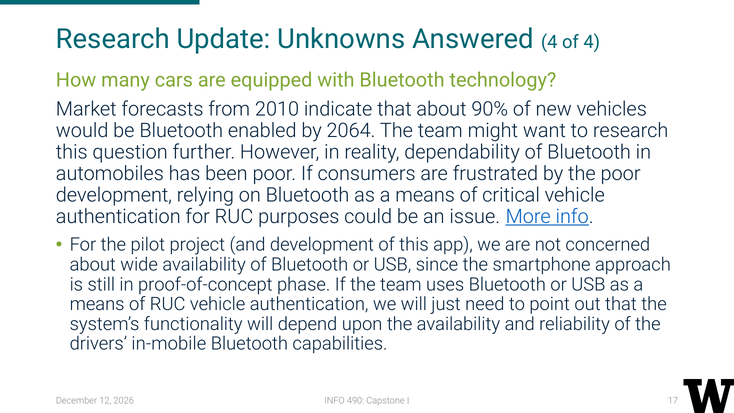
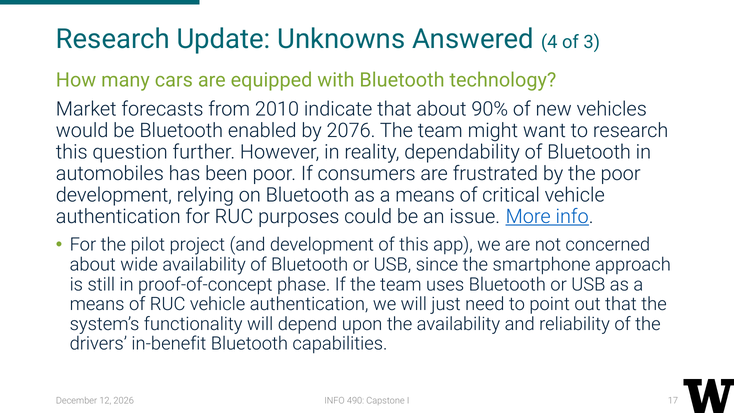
of 4: 4 -> 3 (592, 42)
2064: 2064 -> 2076 (351, 131)
in-mobile: in-mobile -> in-benefit (169, 344)
